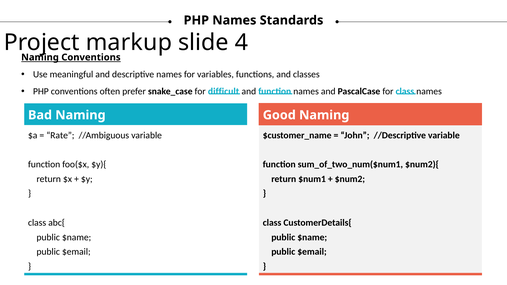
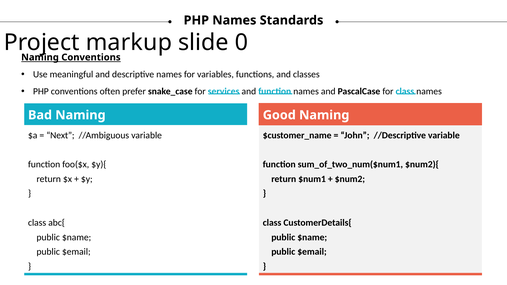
4: 4 -> 0 (241, 43)
difficult: difficult -> services (224, 92)
Rate: Rate -> Next (60, 135)
